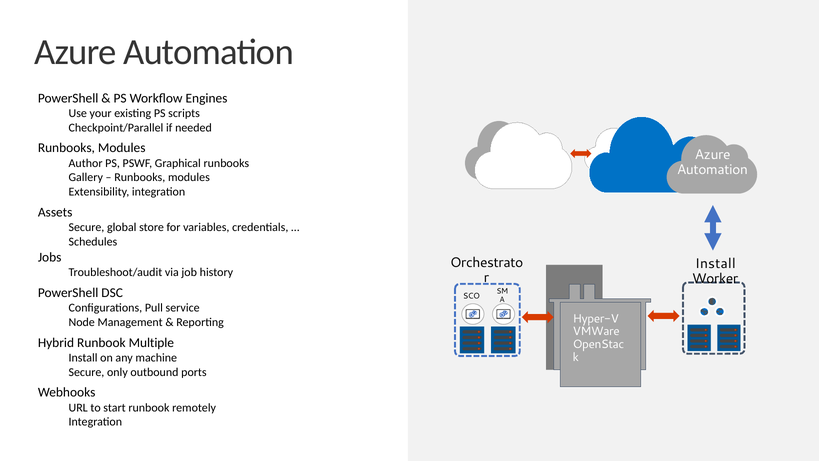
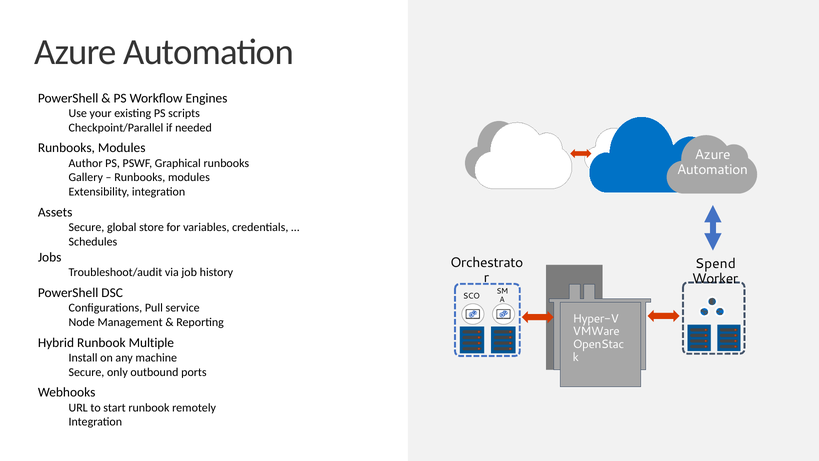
Install: Install -> Spend (715, 263)
